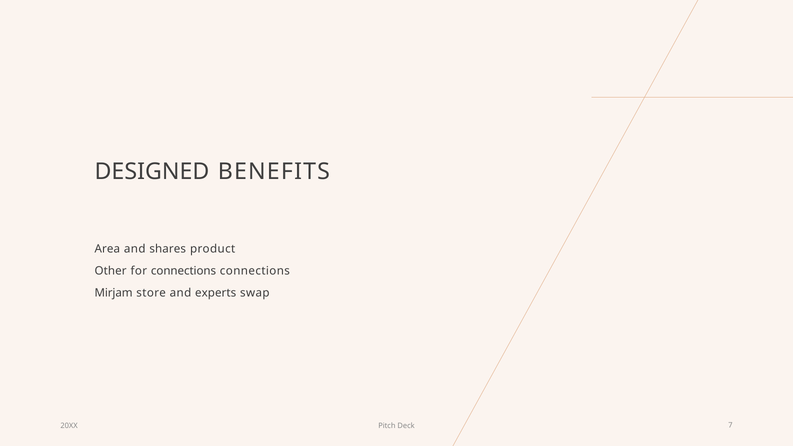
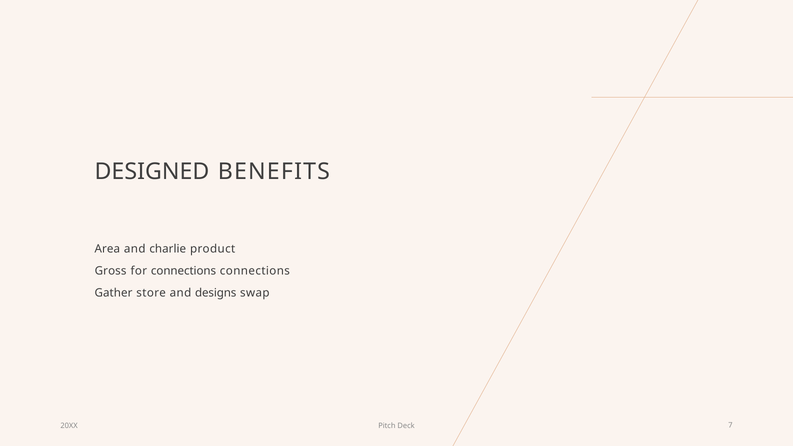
shares: shares -> charlie (168, 249)
Other: Other -> Gross (111, 271)
Mirjam: Mirjam -> Gather (113, 293)
experts: experts -> designs (216, 293)
